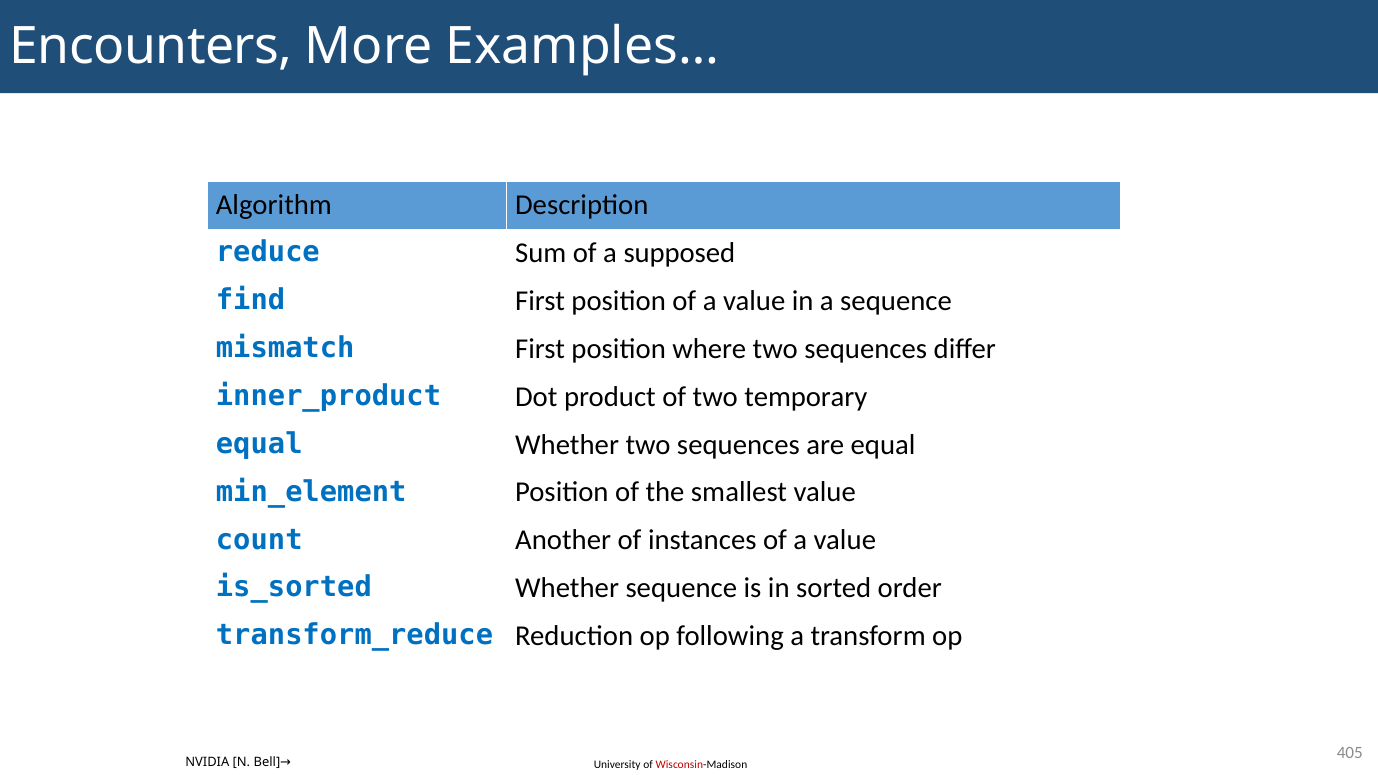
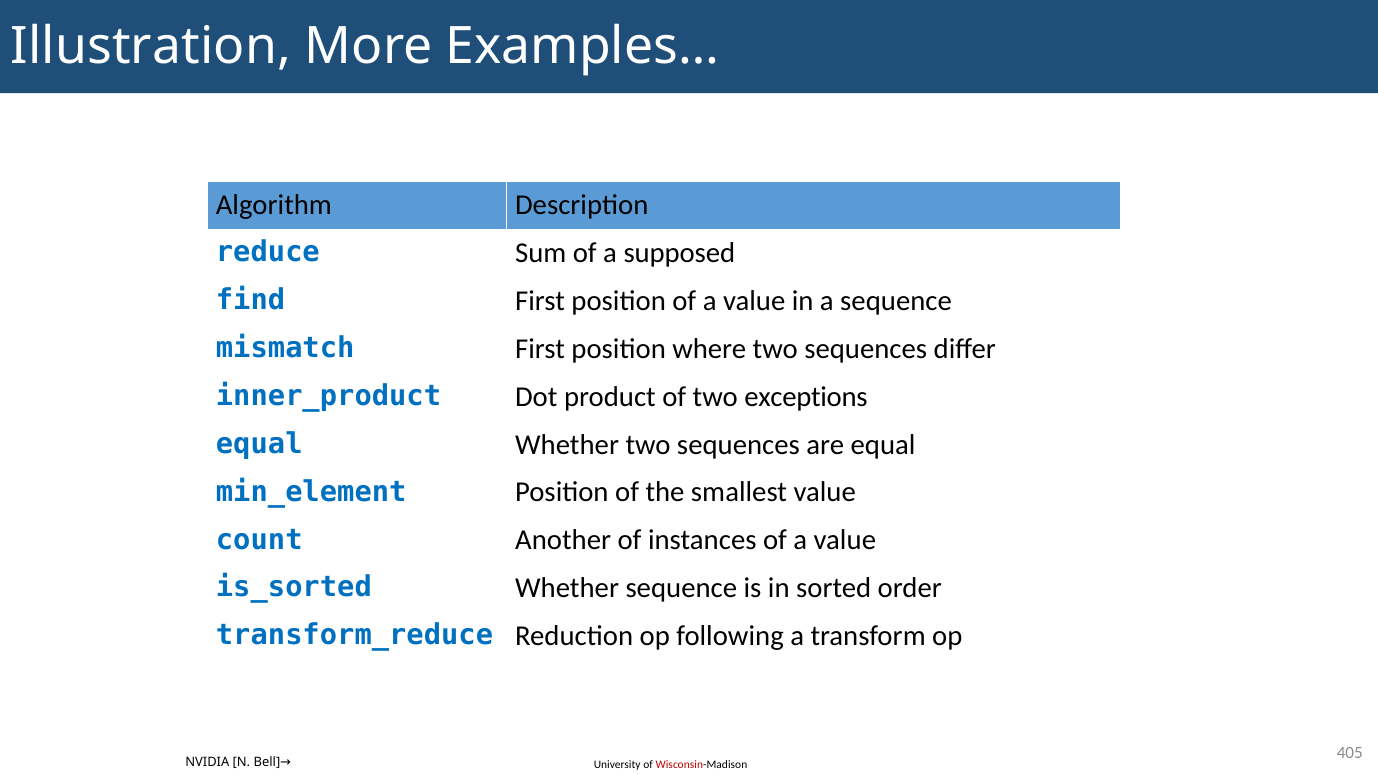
Encounters: Encounters -> Illustration (151, 46)
temporary: temporary -> exceptions (806, 397)
